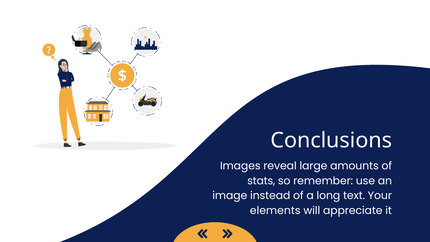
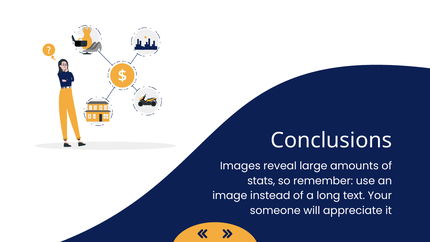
elements: elements -> someone (275, 210)
